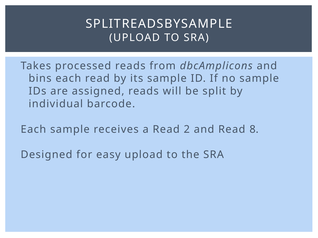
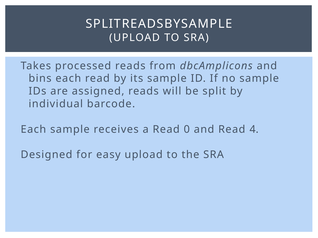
2: 2 -> 0 (187, 130)
8: 8 -> 4 (254, 130)
